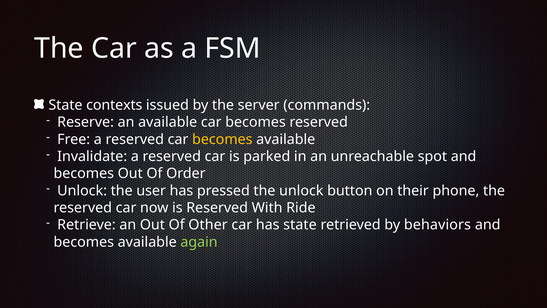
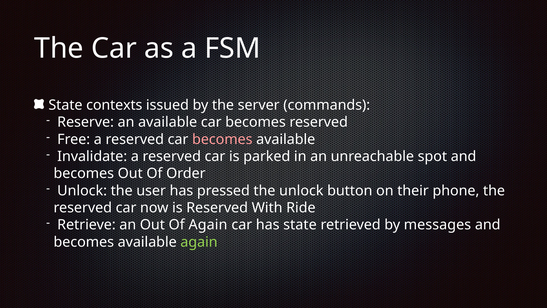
becomes colour: yellow -> pink (222, 139)
Of Other: Other -> Again (208, 225)
behaviors: behaviors -> messages (437, 225)
